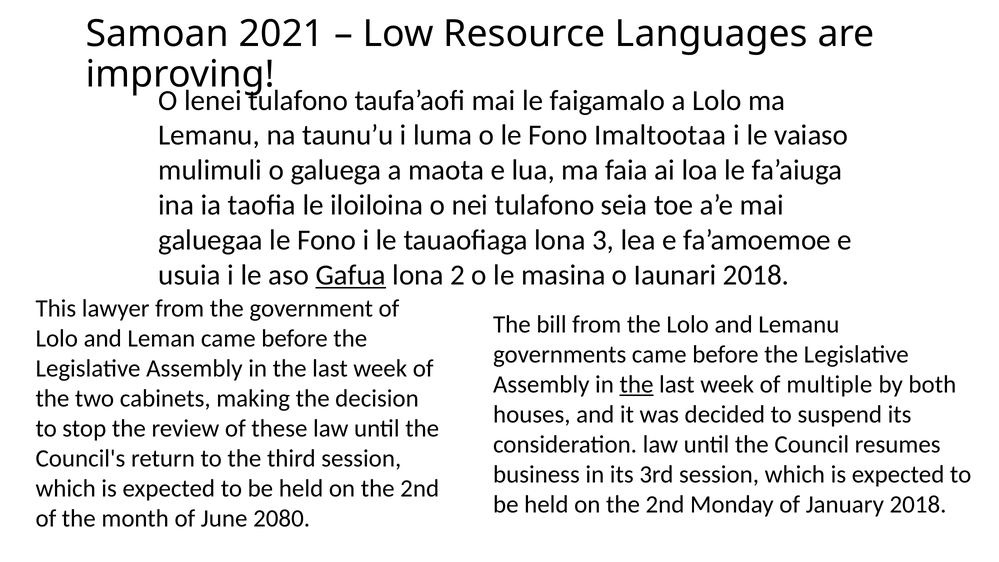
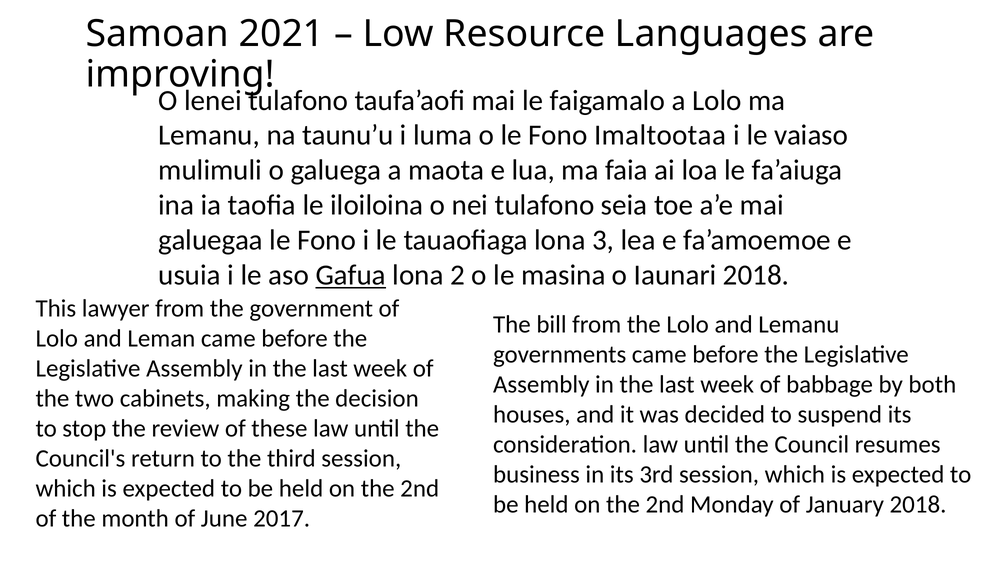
the underline: present -> none (637, 384)
multiple: multiple -> babbage (830, 384)
2080: 2080 -> 2017 (282, 518)
